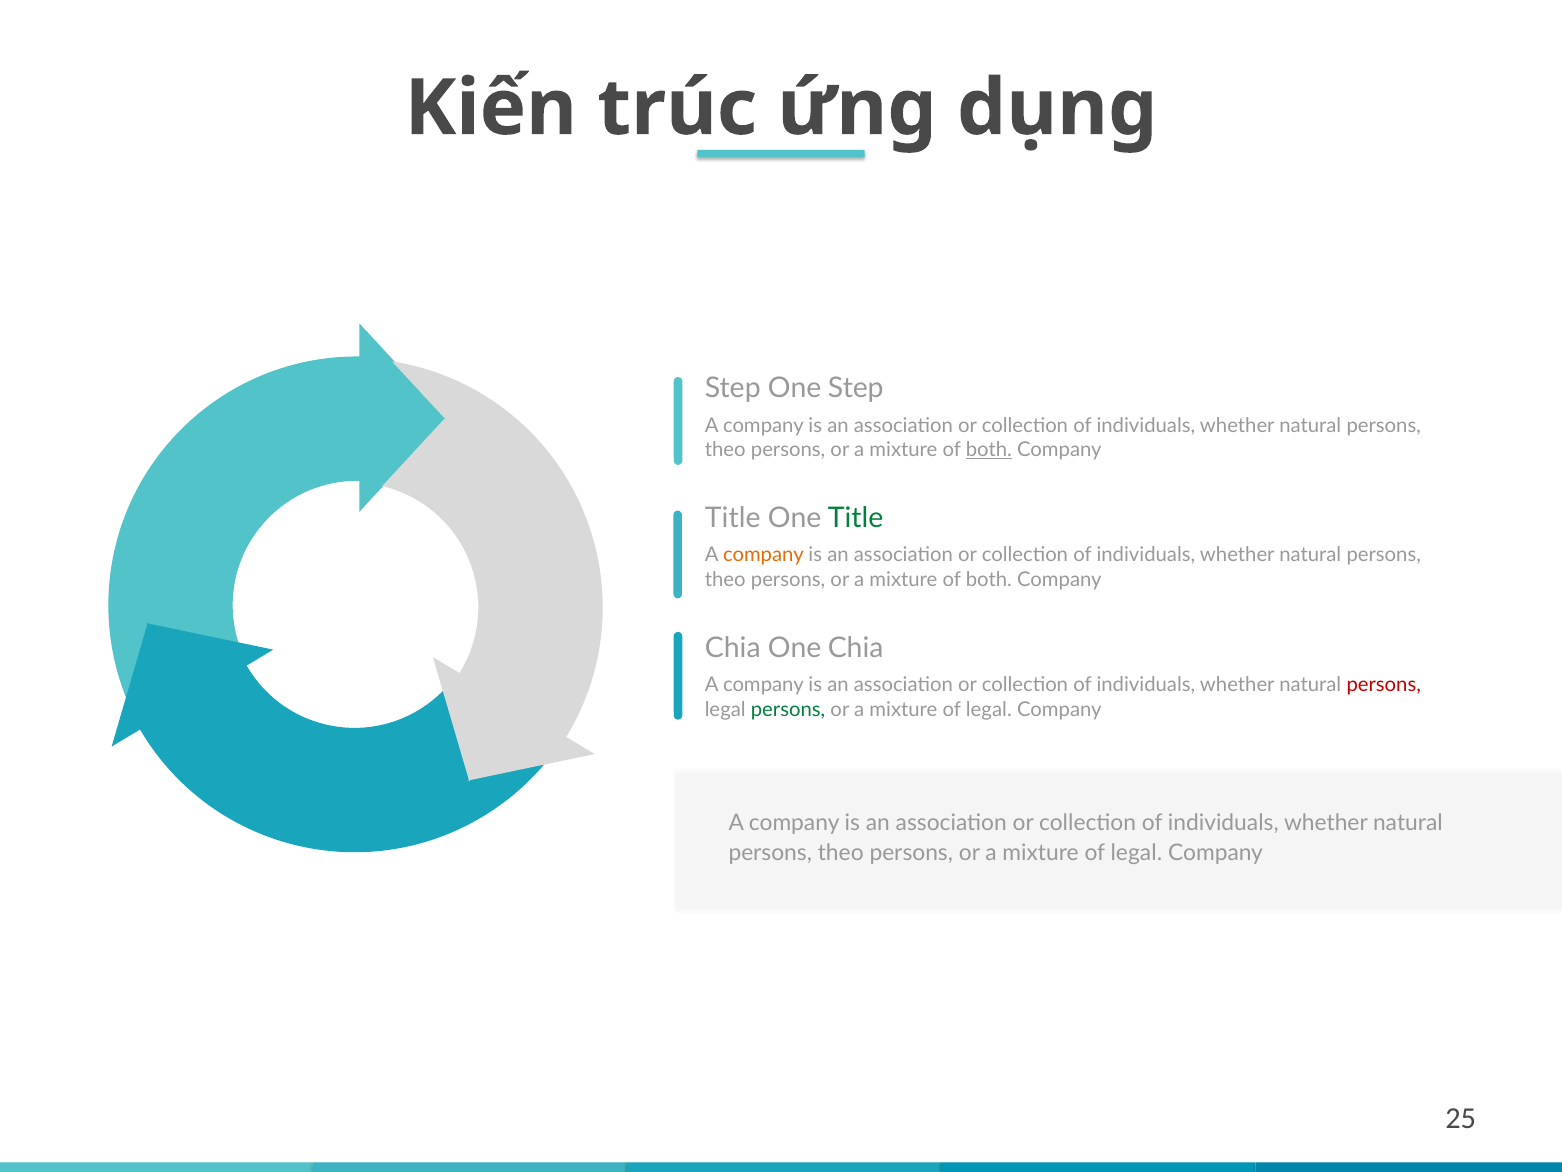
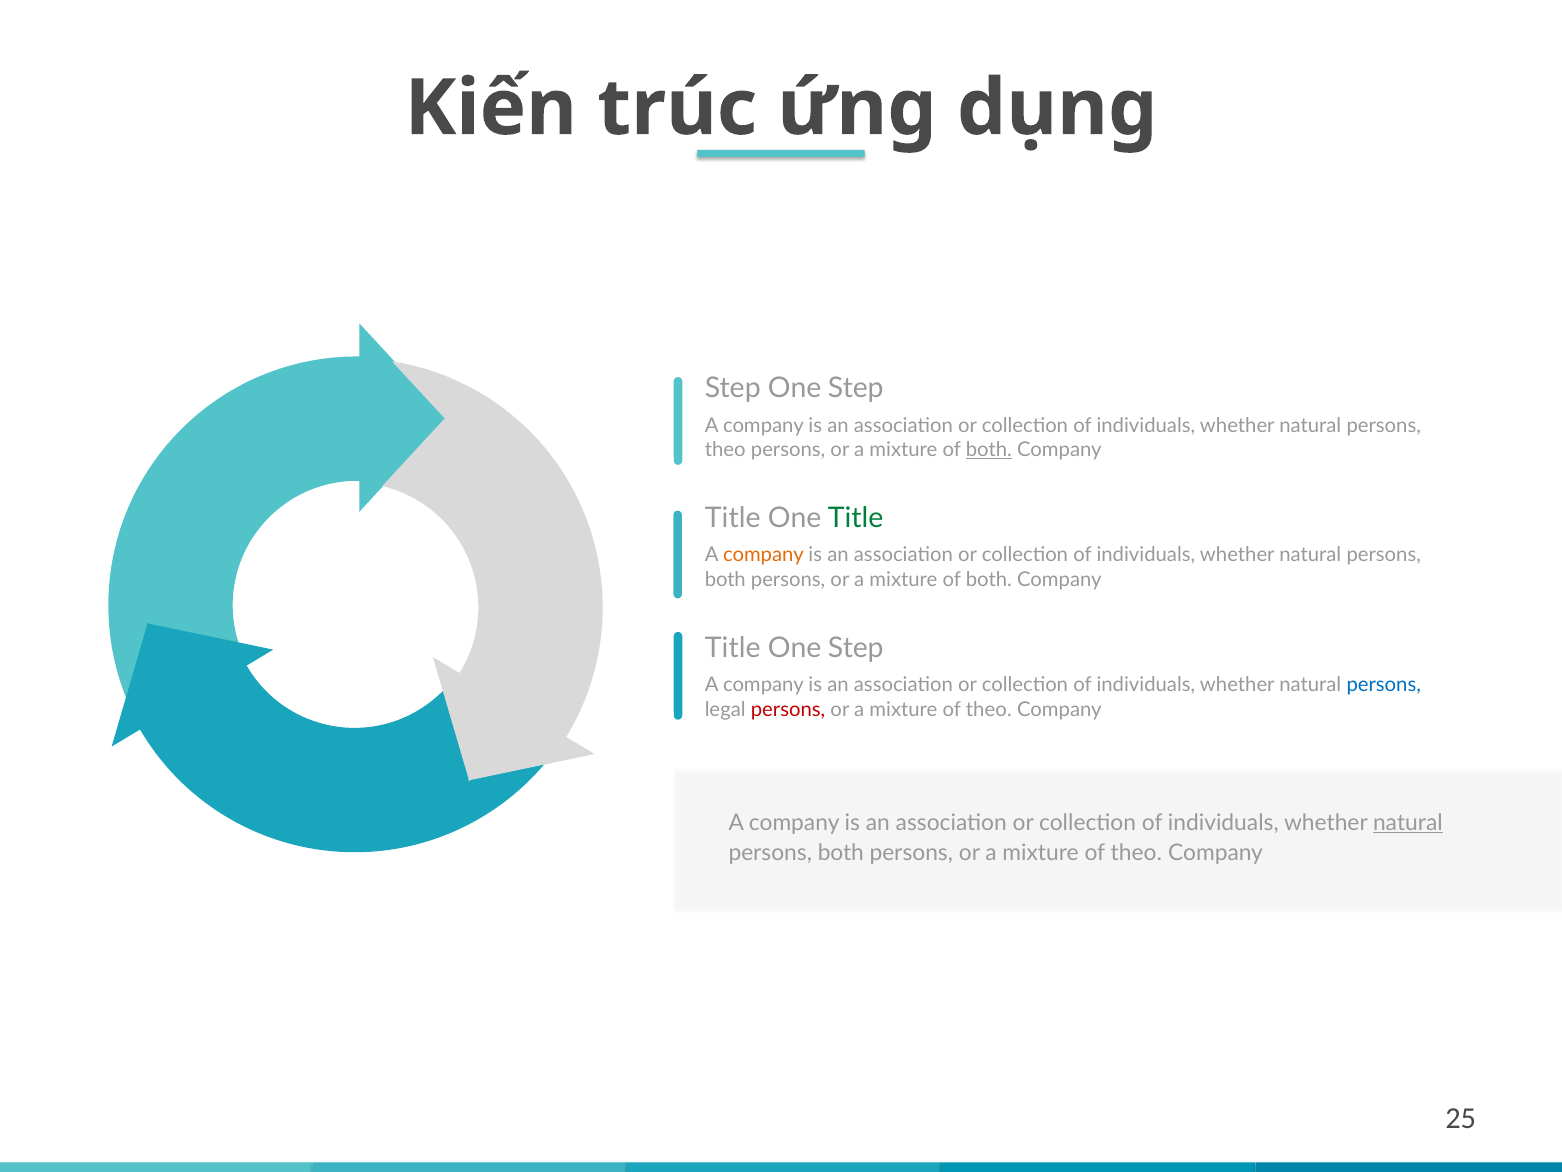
theo: theo -> both (725, 579)
Chia: Chia -> Title (733, 647)
Chia: Chia -> Step (856, 647)
persons colour: red -> blue (1384, 685)
persons colour: green -> red (788, 709)
legal: legal -> theo (989, 709)
natural underline: none -> present (1408, 822)
theo: theo -> both (841, 852)
legal: legal -> theo (1136, 852)
